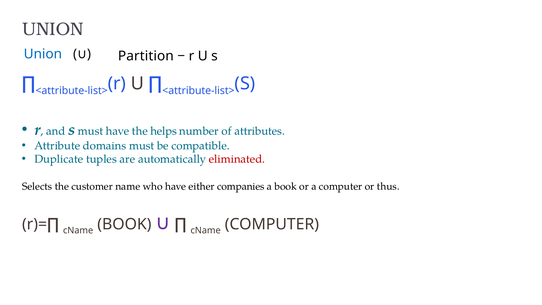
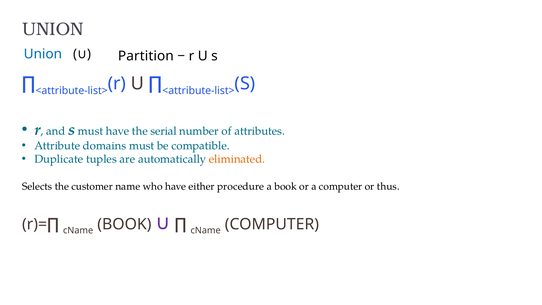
helps: helps -> serial (164, 131)
eliminated colour: red -> orange (237, 159)
companies: companies -> procedure (241, 186)
